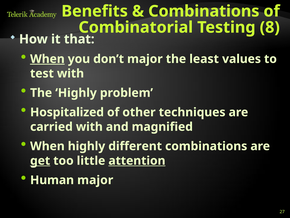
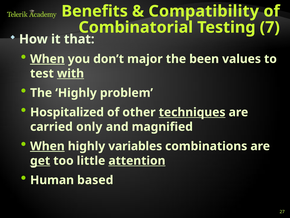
Combinations: Combinations -> Compatibility (204, 11)
8: 8 -> 7 (270, 27)
least: least -> been (204, 59)
with underline: none -> present (70, 73)
techniques underline: none -> present (192, 112)
carried with: with -> only (89, 127)
When underline: none -> present (47, 146)
different: different -> variables (135, 146)
Human major: major -> based (95, 180)
